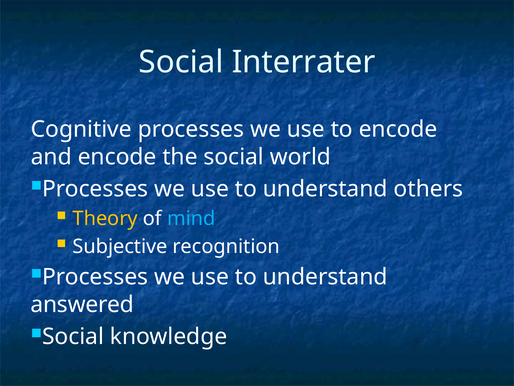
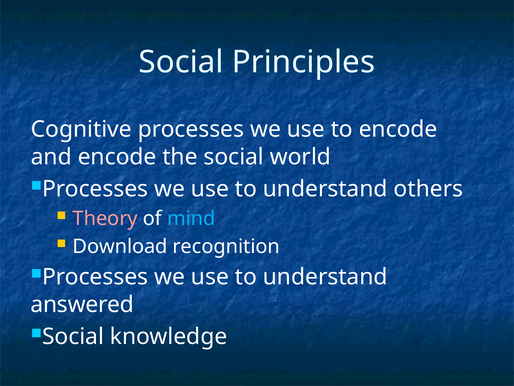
Interrater: Interrater -> Principles (303, 62)
Theory colour: yellow -> pink (105, 218)
Subjective: Subjective -> Download (120, 246)
